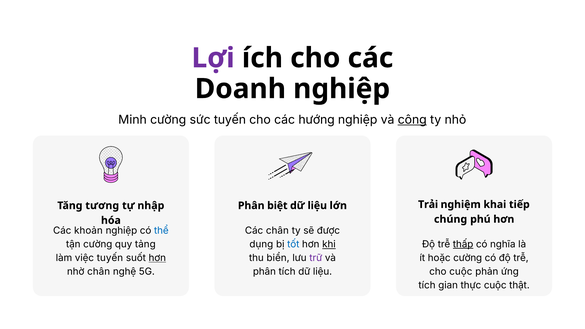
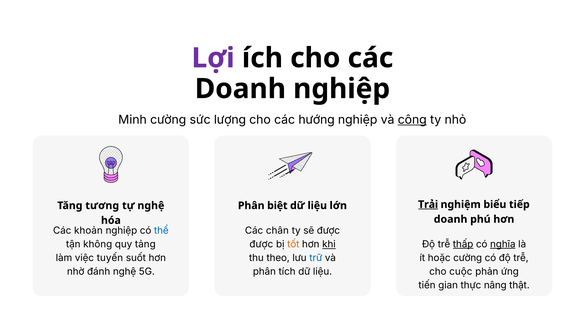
sức tuyến: tuyến -> lượng (230, 120)
Trải underline: none -> present (428, 205)
khai: khai -> biểu (495, 205)
tự nhập: nhập -> nghệ (151, 206)
chúng: chúng -> doanh (451, 219)
nghĩa underline: none -> present (503, 244)
tận cường: cường -> không (98, 244)
dụng: dụng -> được (261, 244)
tốt colour: blue -> orange (293, 244)
hơn underline: present -> none (157, 258)
biển: biển -> theo (278, 258)
trữ colour: purple -> blue (316, 258)
nhờ chân: chân -> đánh (99, 272)
tích: tích -> tiến (427, 285)
thực cuộc: cuộc -> nâng (495, 285)
